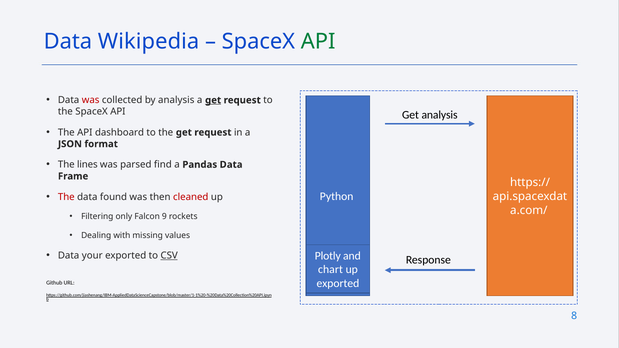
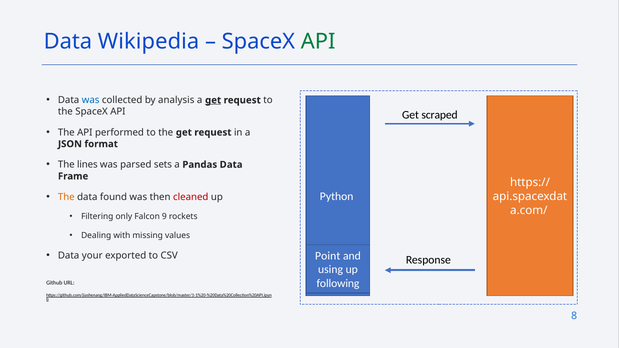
was colour: red -> blue (91, 100)
Get analysis: analysis -> scraped (440, 115)
dashboard: dashboard -> performed (119, 132)
find: find -> sets (163, 165)
The colour: red -> orange (66, 197)
CSV underline: present -> none (169, 256)
Plotly: Plotly -> Point (328, 256)
chart: chart -> using (331, 270)
exported: exported -> following (338, 284)
